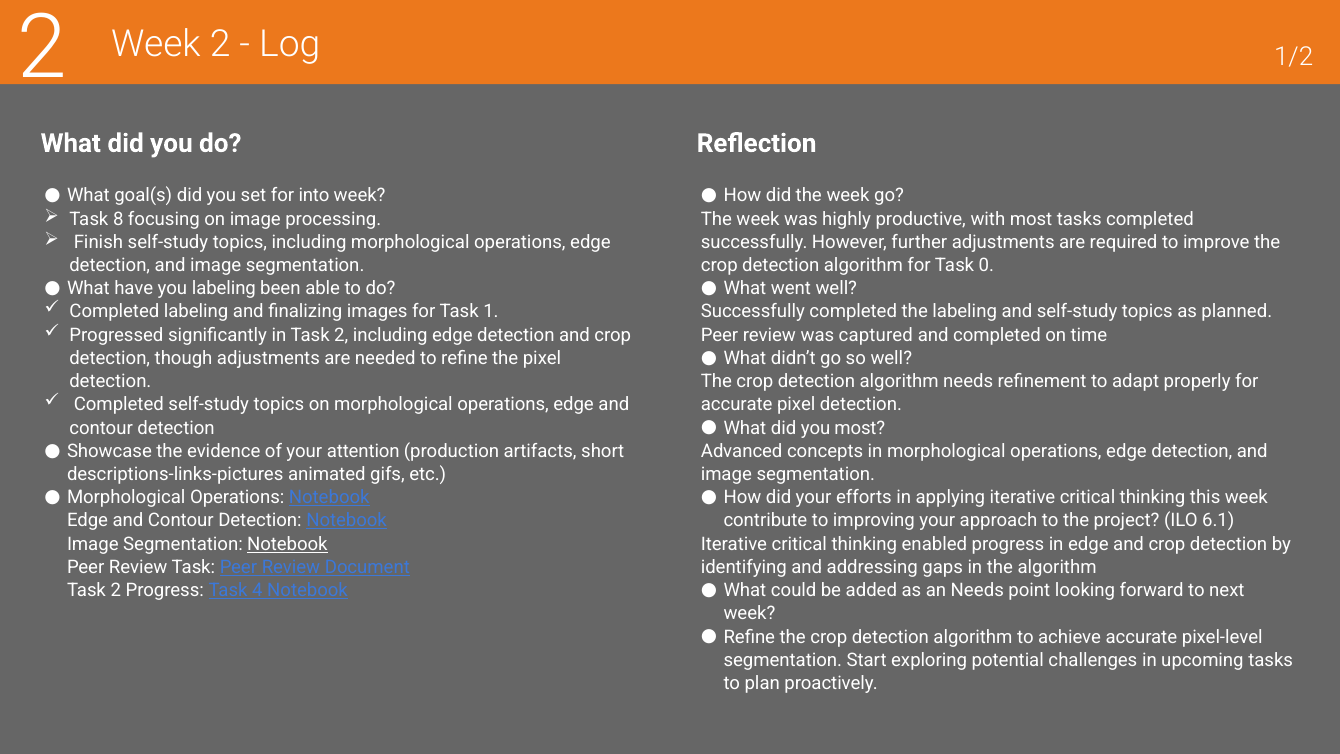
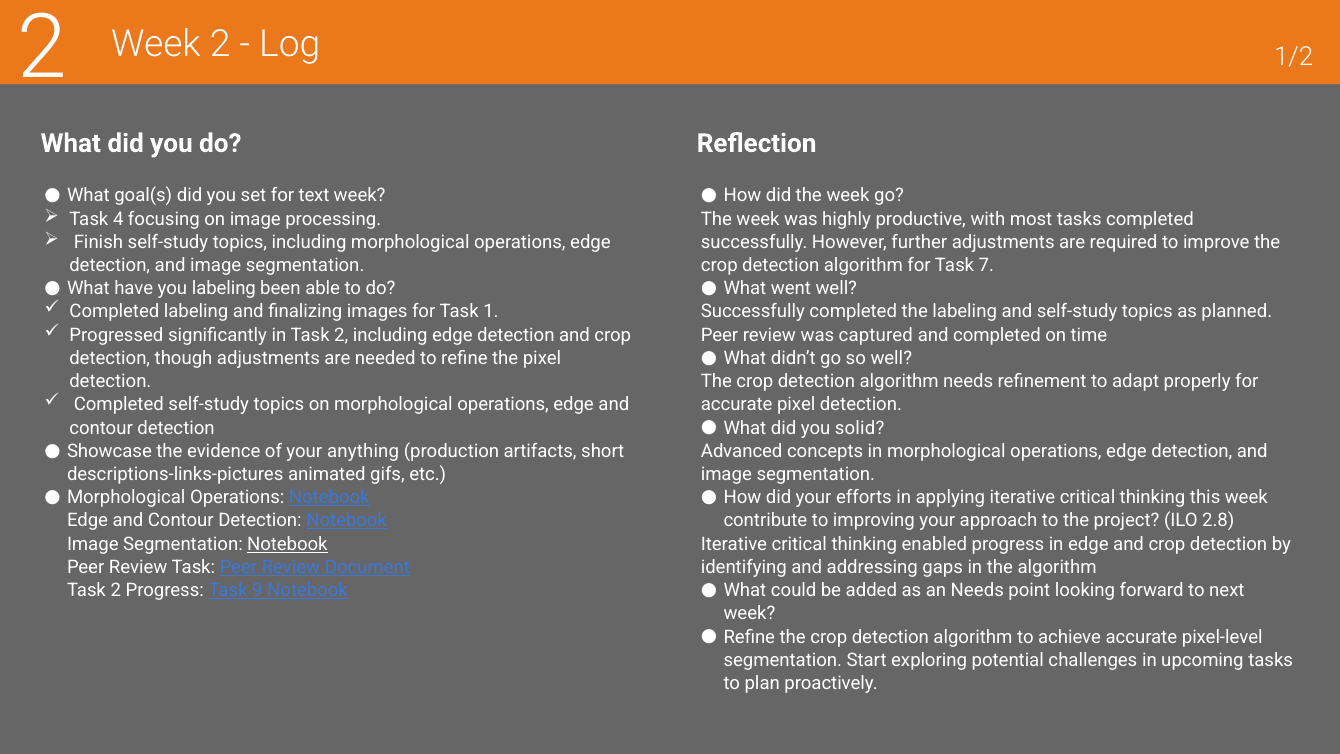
into: into -> text (314, 196)
8: 8 -> 4 (118, 219)
0: 0 -> 7 (986, 265)
you most: most -> solid (860, 428)
attention: attention -> anything (363, 451)
6.1: 6.1 -> 2.8 (1218, 521)
4: 4 -> 9 (257, 590)
